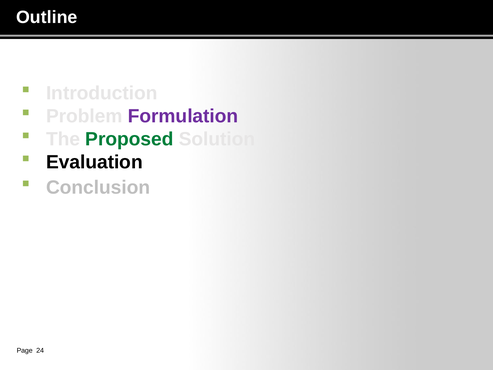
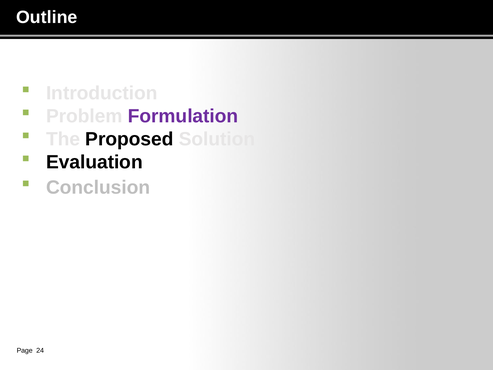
Proposed colour: green -> black (129, 139)
